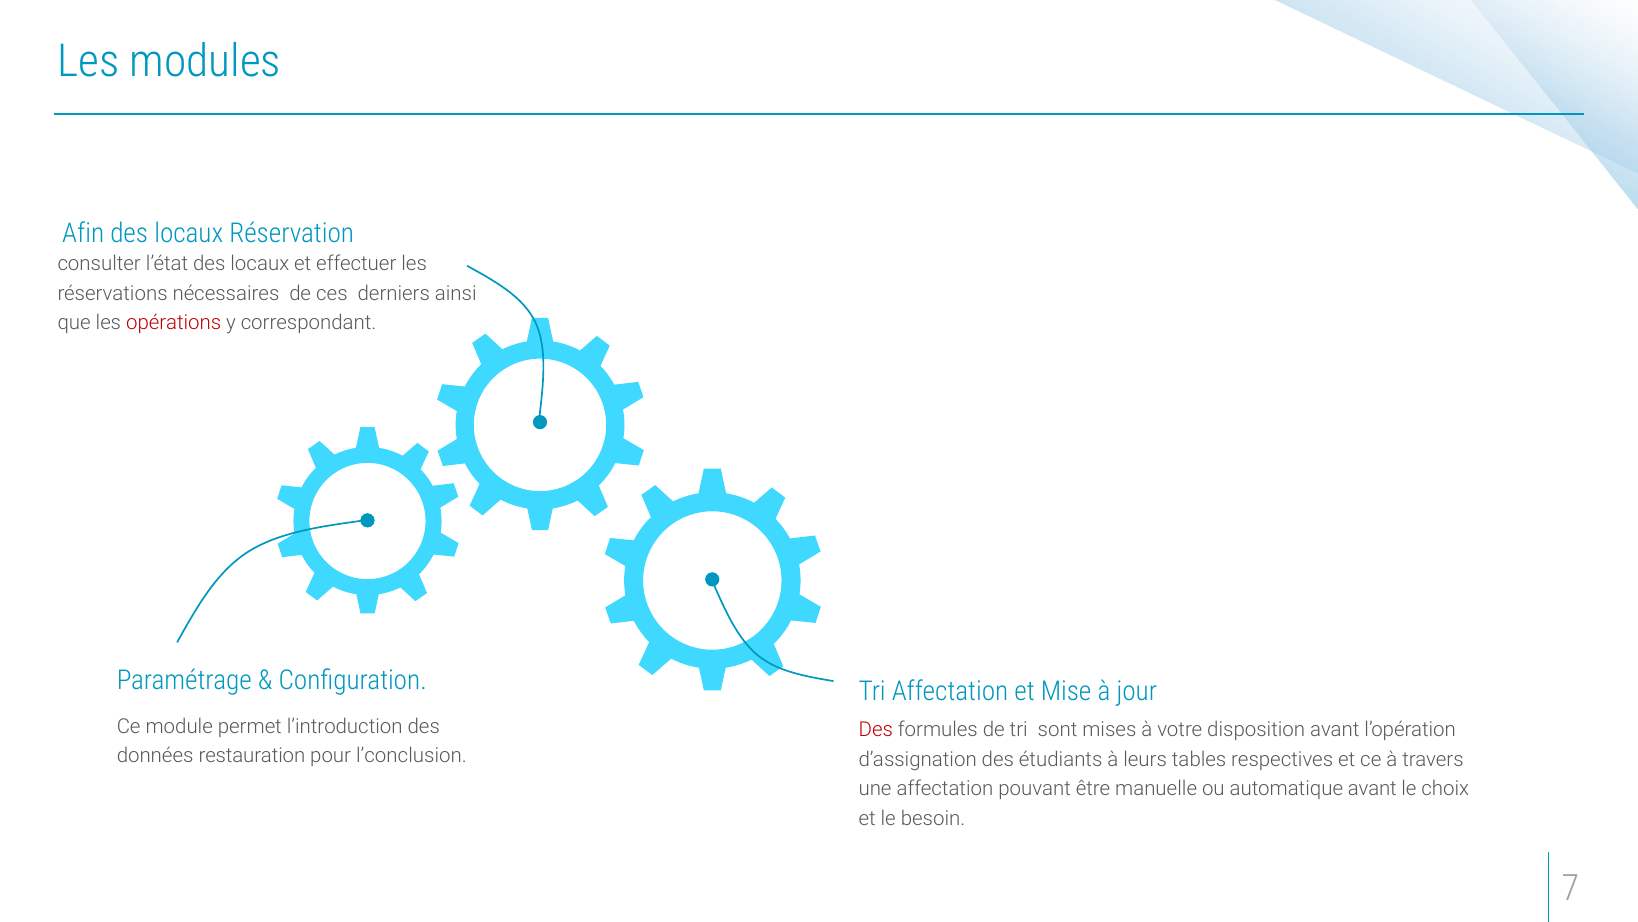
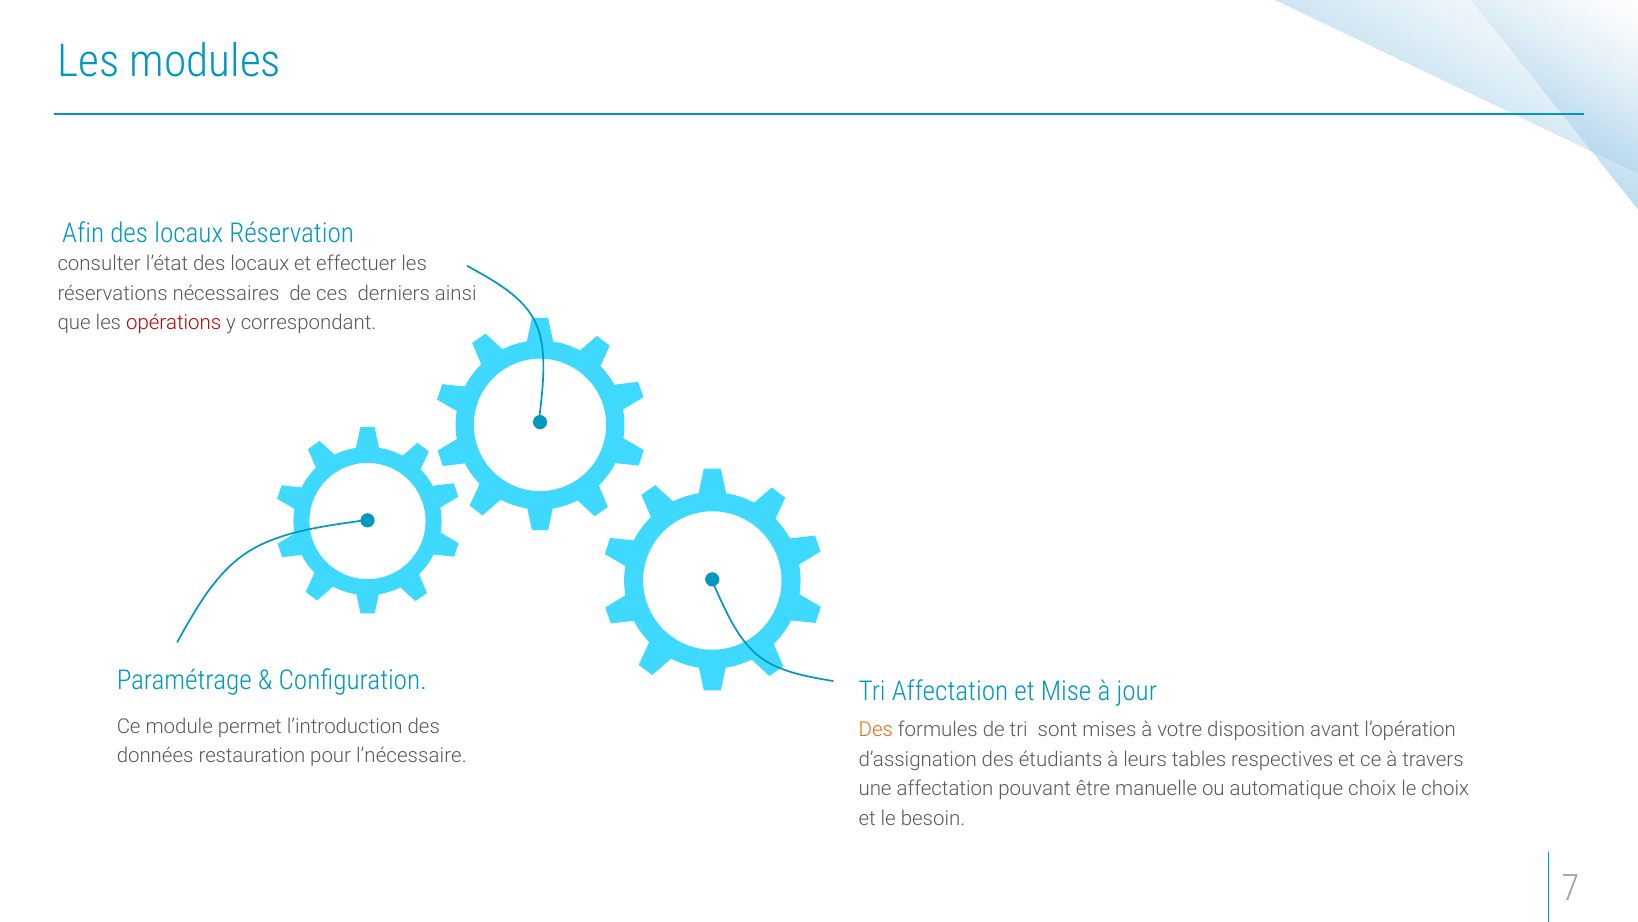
Des colour: red -> orange (876, 730)
l’conclusion: l’conclusion -> l’nécessaire (411, 756)
automatique avant: avant -> choix (1372, 788)
